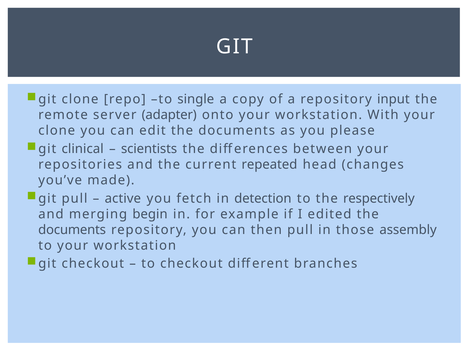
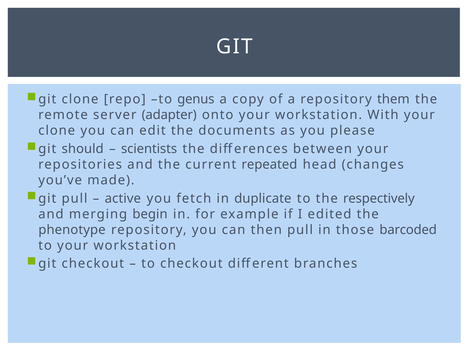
single: single -> genus (196, 99)
input: input -> them (393, 99)
clinical: clinical -> should (83, 149)
detection: detection -> duplicate (263, 198)
documents: documents -> phenotype (72, 230)
assembly: assembly -> barcoded (408, 230)
